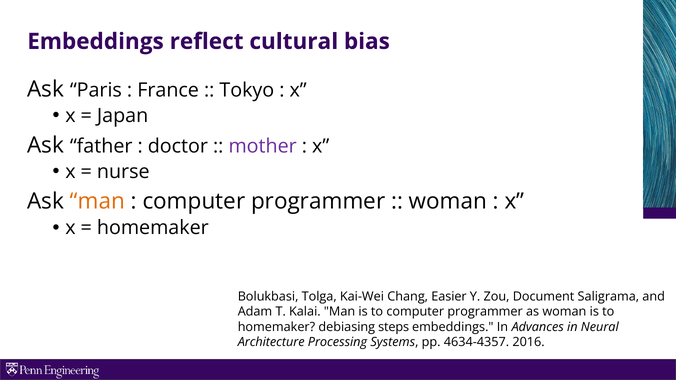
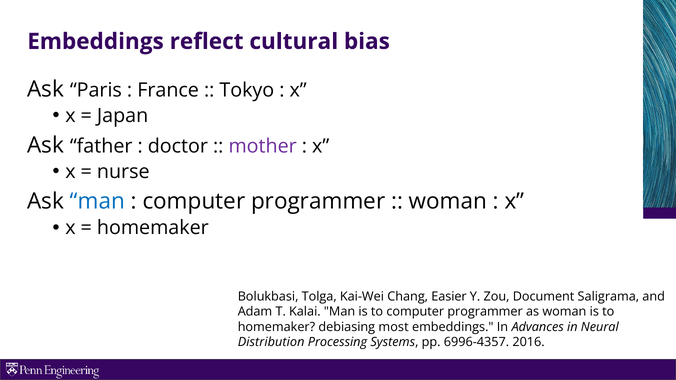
man colour: orange -> blue (97, 202)
steps: steps -> most (394, 327)
Architecture: Architecture -> Distribution (271, 342)
4634-4357: 4634-4357 -> 6996-4357 (476, 342)
